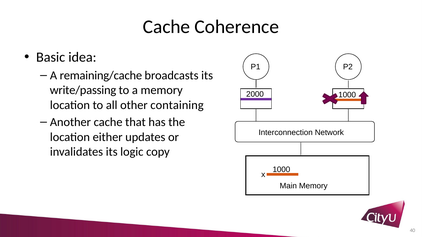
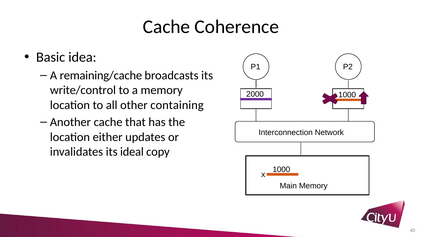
write/passing: write/passing -> write/control (83, 90)
logic: logic -> ideal (132, 152)
